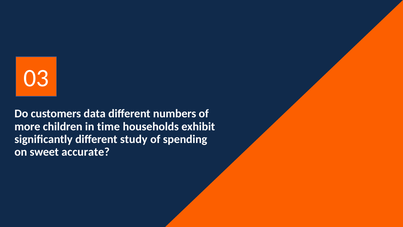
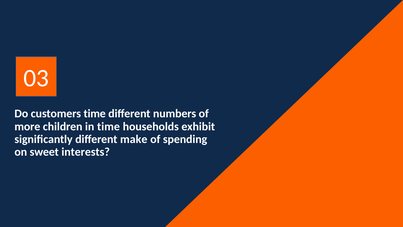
customers data: data -> time (95, 114)
study: study -> make (134, 139)
accurate: accurate -> interests (86, 152)
